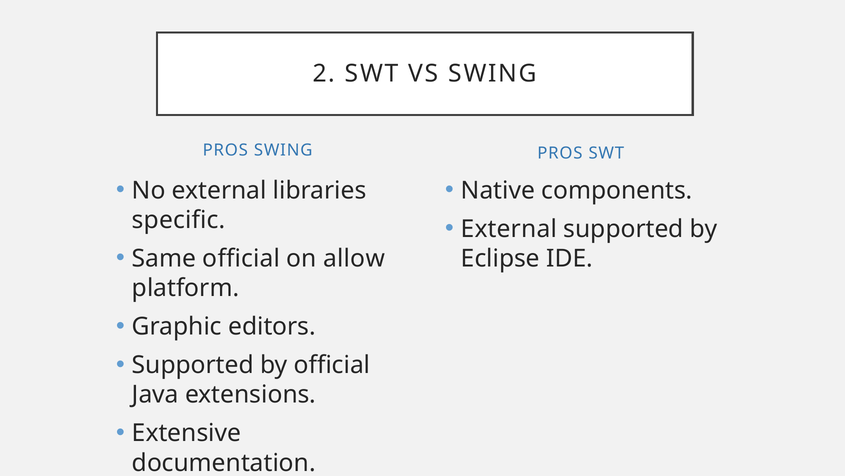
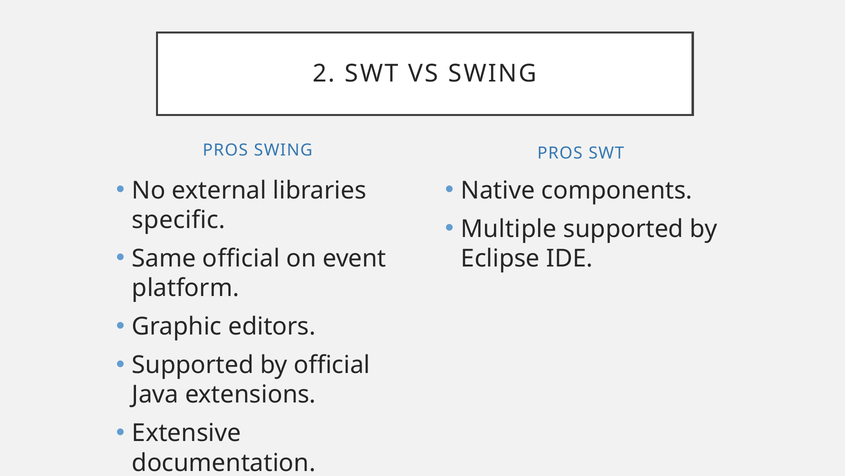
External: External -> Multiple (509, 229)
allow: allow -> event (354, 258)
